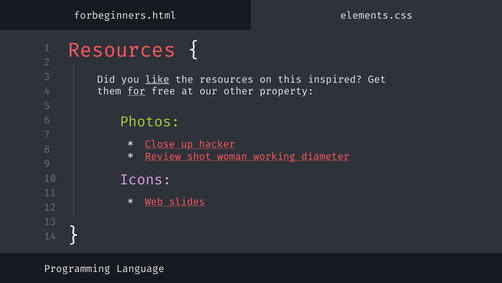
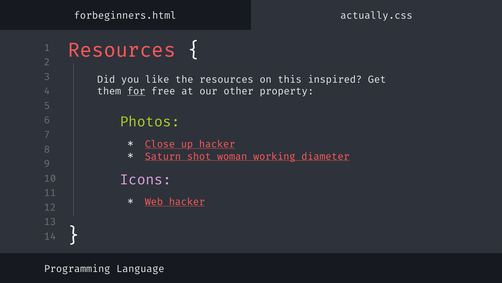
elements.css: elements.css -> actually.css (376, 15)
like underline: present -> none (157, 79)
Review: Review -> Saturn (163, 156)
Web slides: slides -> hacker (187, 202)
